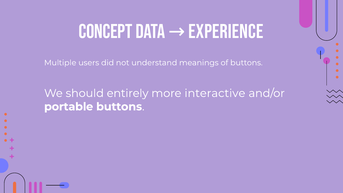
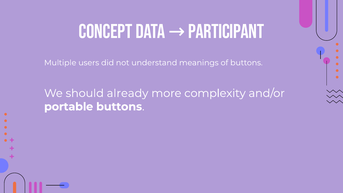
Experience: Experience -> Participant (226, 32)
entirely: entirely -> already (128, 93)
interactive: interactive -> complexity (215, 93)
